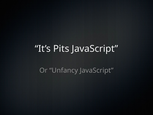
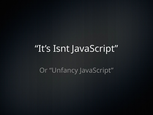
Pits: Pits -> Isnt (61, 49)
